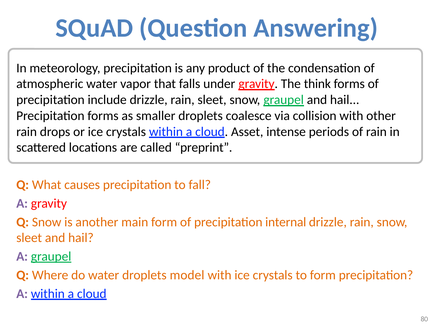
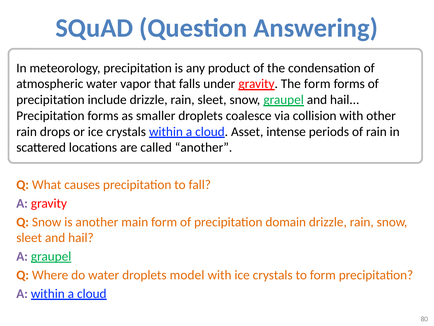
The think: think -> form (317, 84)
called preprint: preprint -> another (203, 147)
internal: internal -> domain (286, 222)
